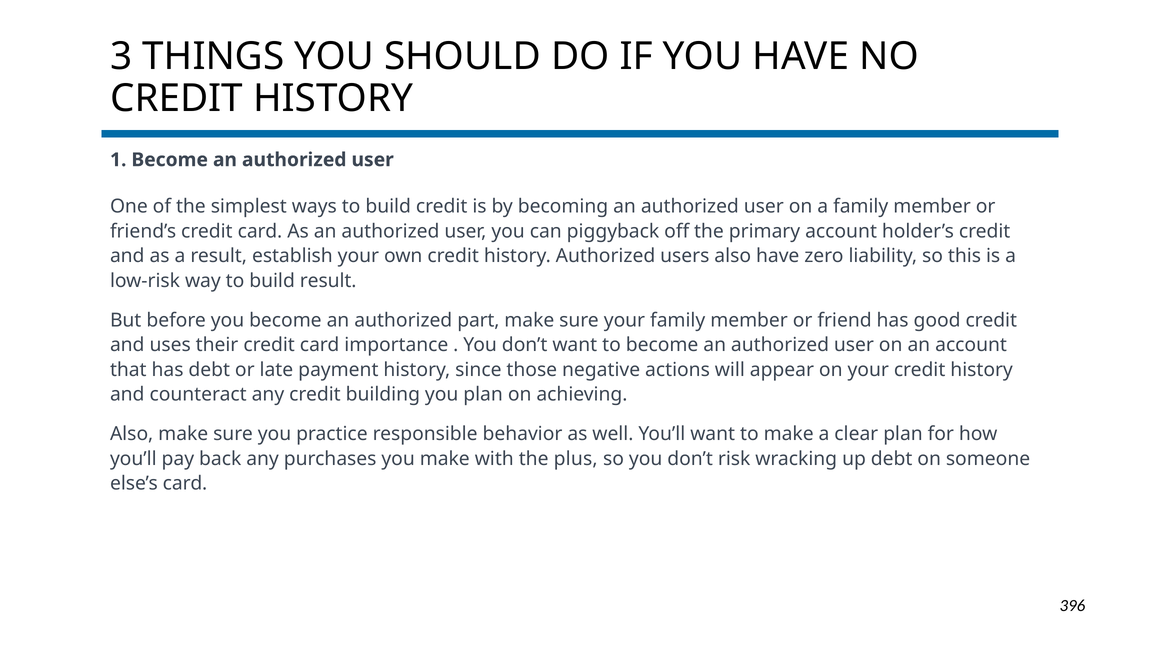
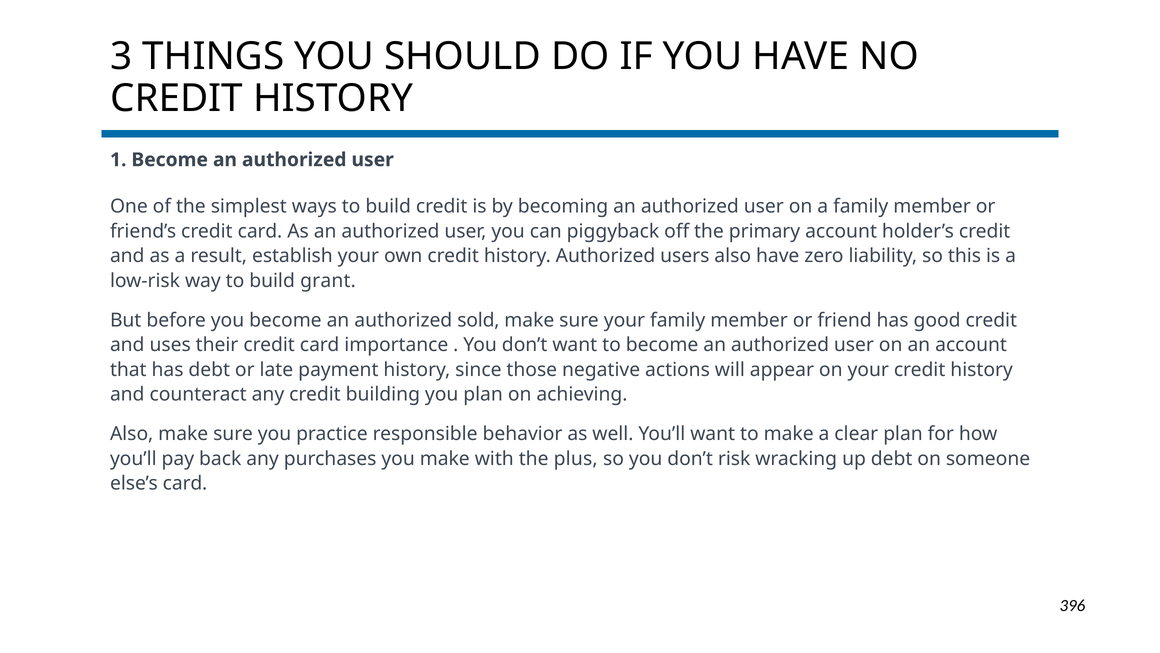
build result: result -> grant (328, 281)
part: part -> sold (478, 320)
